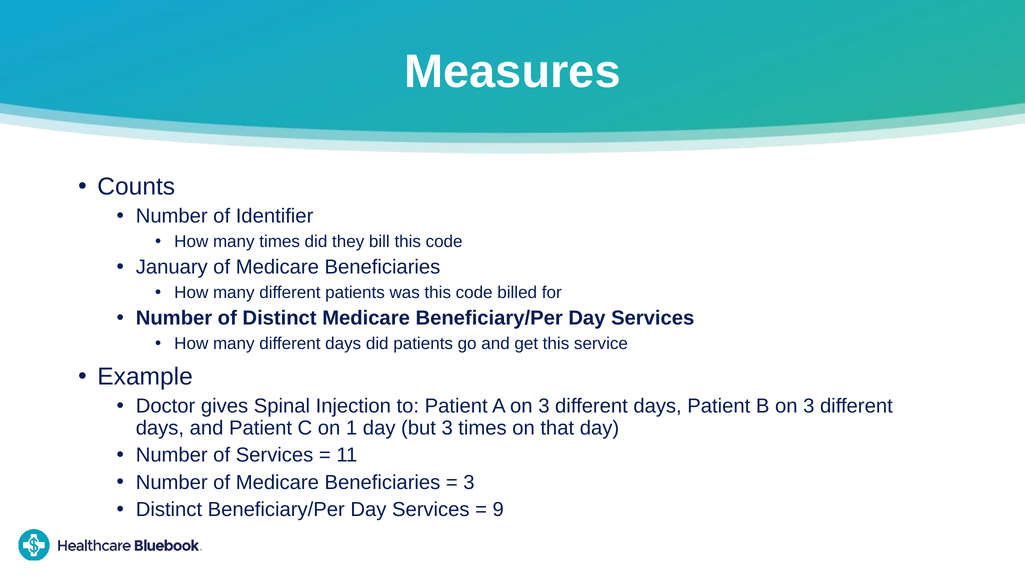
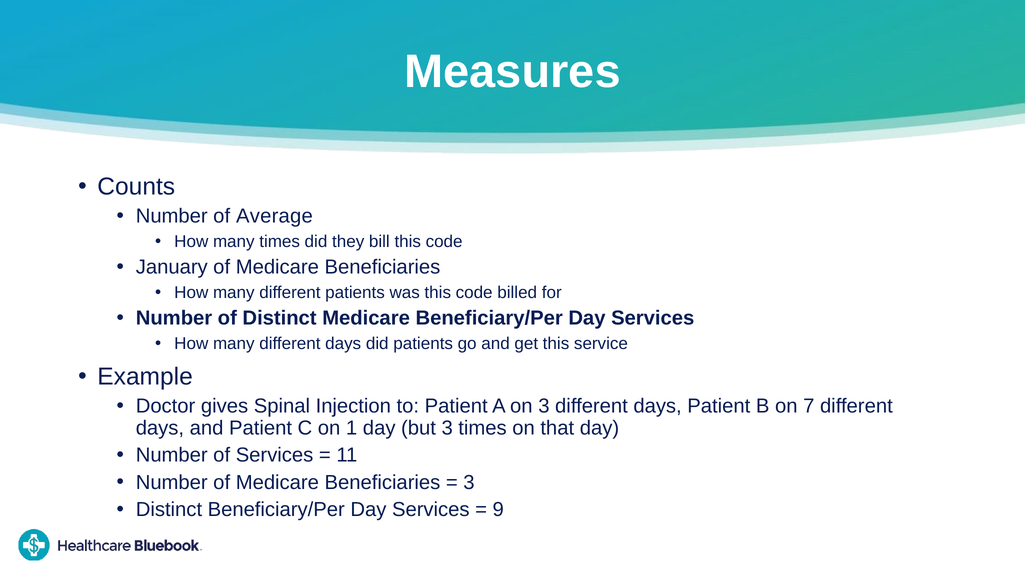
Identifier: Identifier -> Average (274, 216)
B on 3: 3 -> 7 (809, 406)
